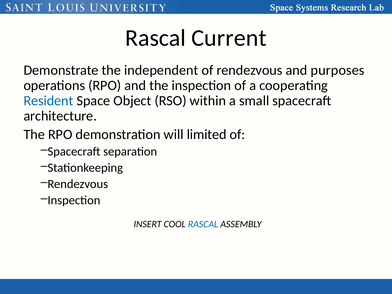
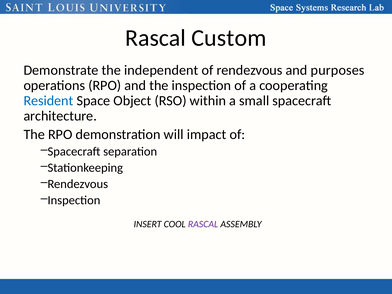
Current: Current -> Custom (229, 38)
limited: limited -> impact (207, 134)
RASCAL colour: blue -> purple (203, 224)
